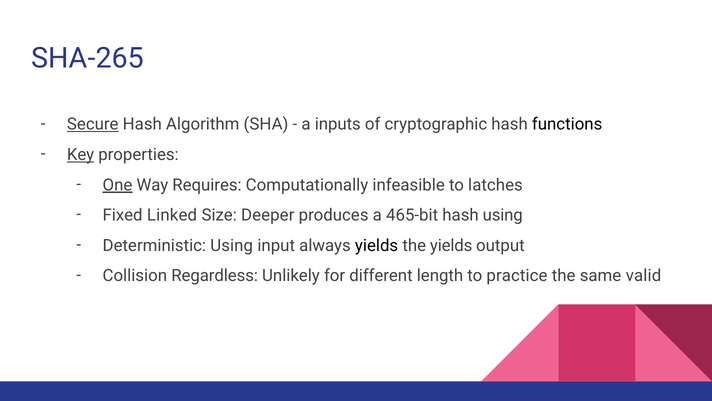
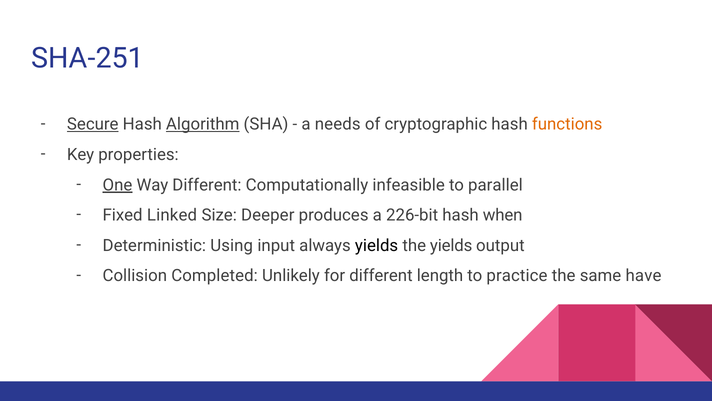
SHA-265: SHA-265 -> SHA-251 (88, 58)
Algorithm underline: none -> present (203, 124)
inputs: inputs -> needs (338, 124)
functions colour: black -> orange (567, 124)
Key underline: present -> none (81, 155)
Way Requires: Requires -> Different (207, 185)
latches: latches -> parallel (495, 185)
465-bit: 465-bit -> 226-bit (412, 215)
hash using: using -> when (503, 215)
Regardless: Regardless -> Completed (215, 276)
valid: valid -> have (644, 276)
